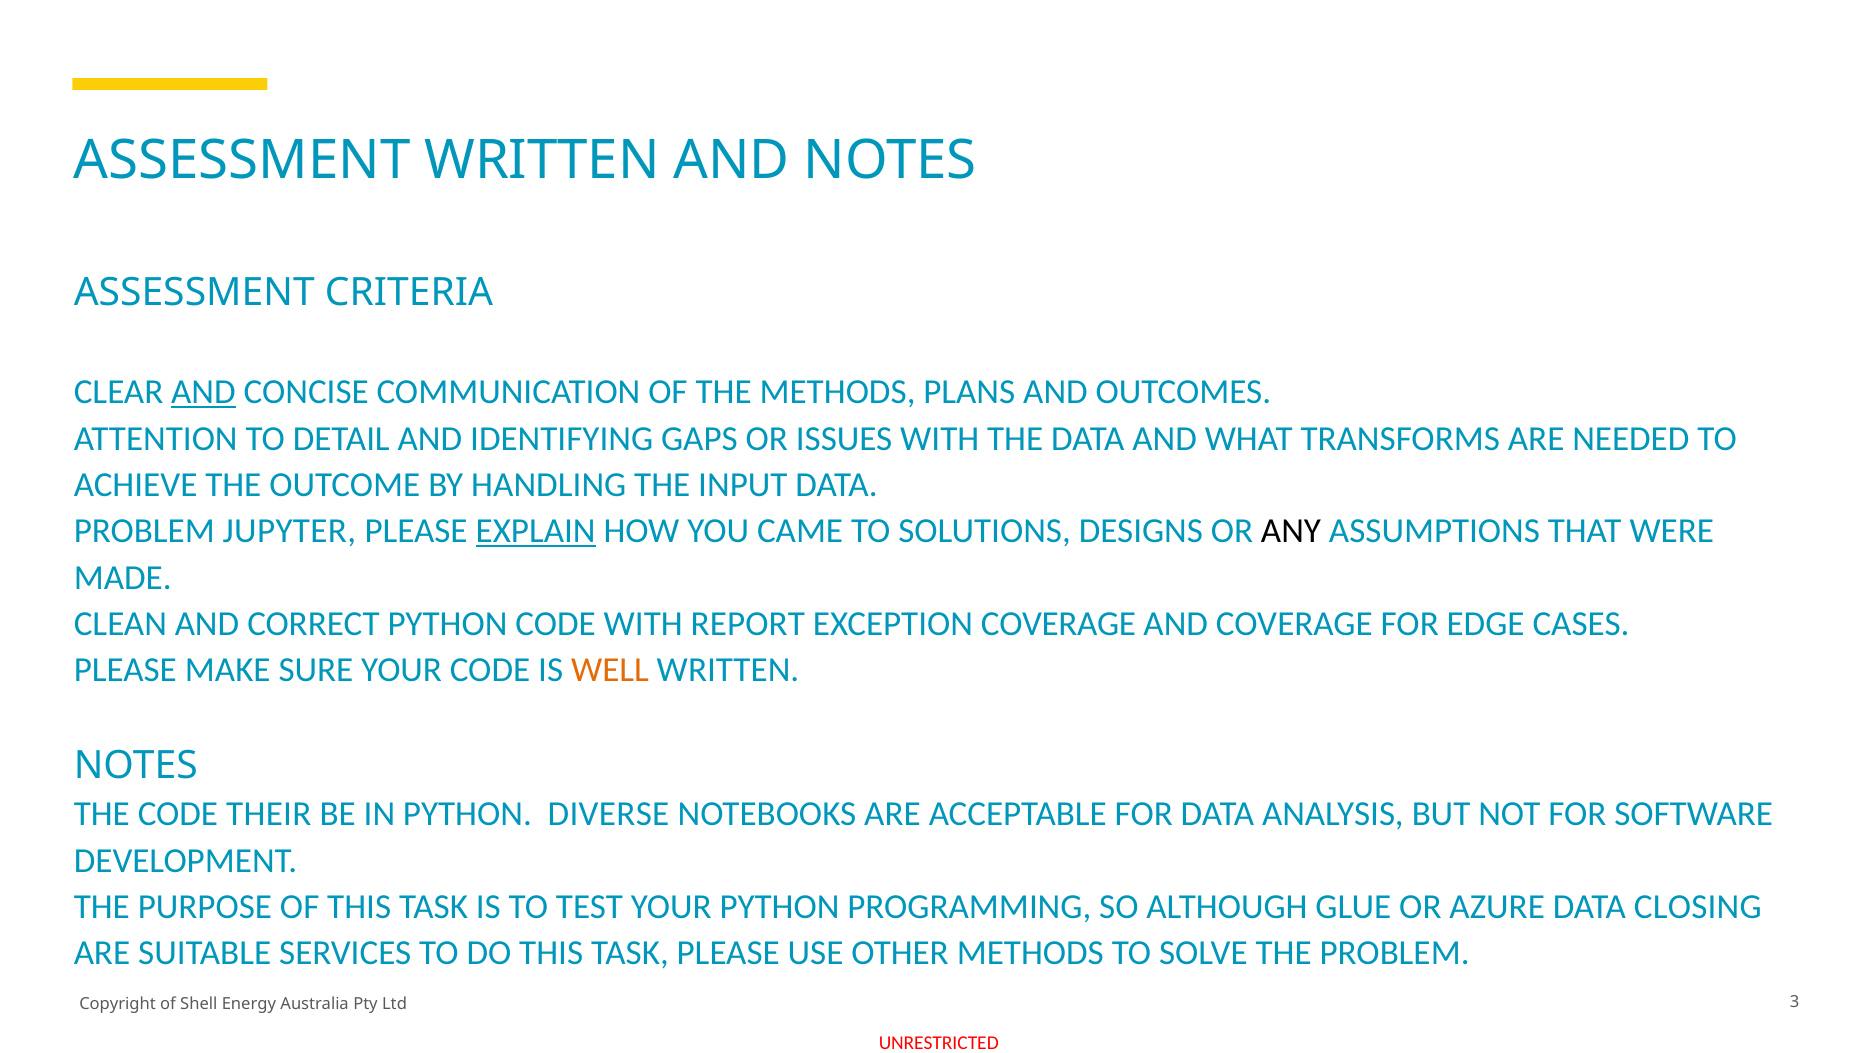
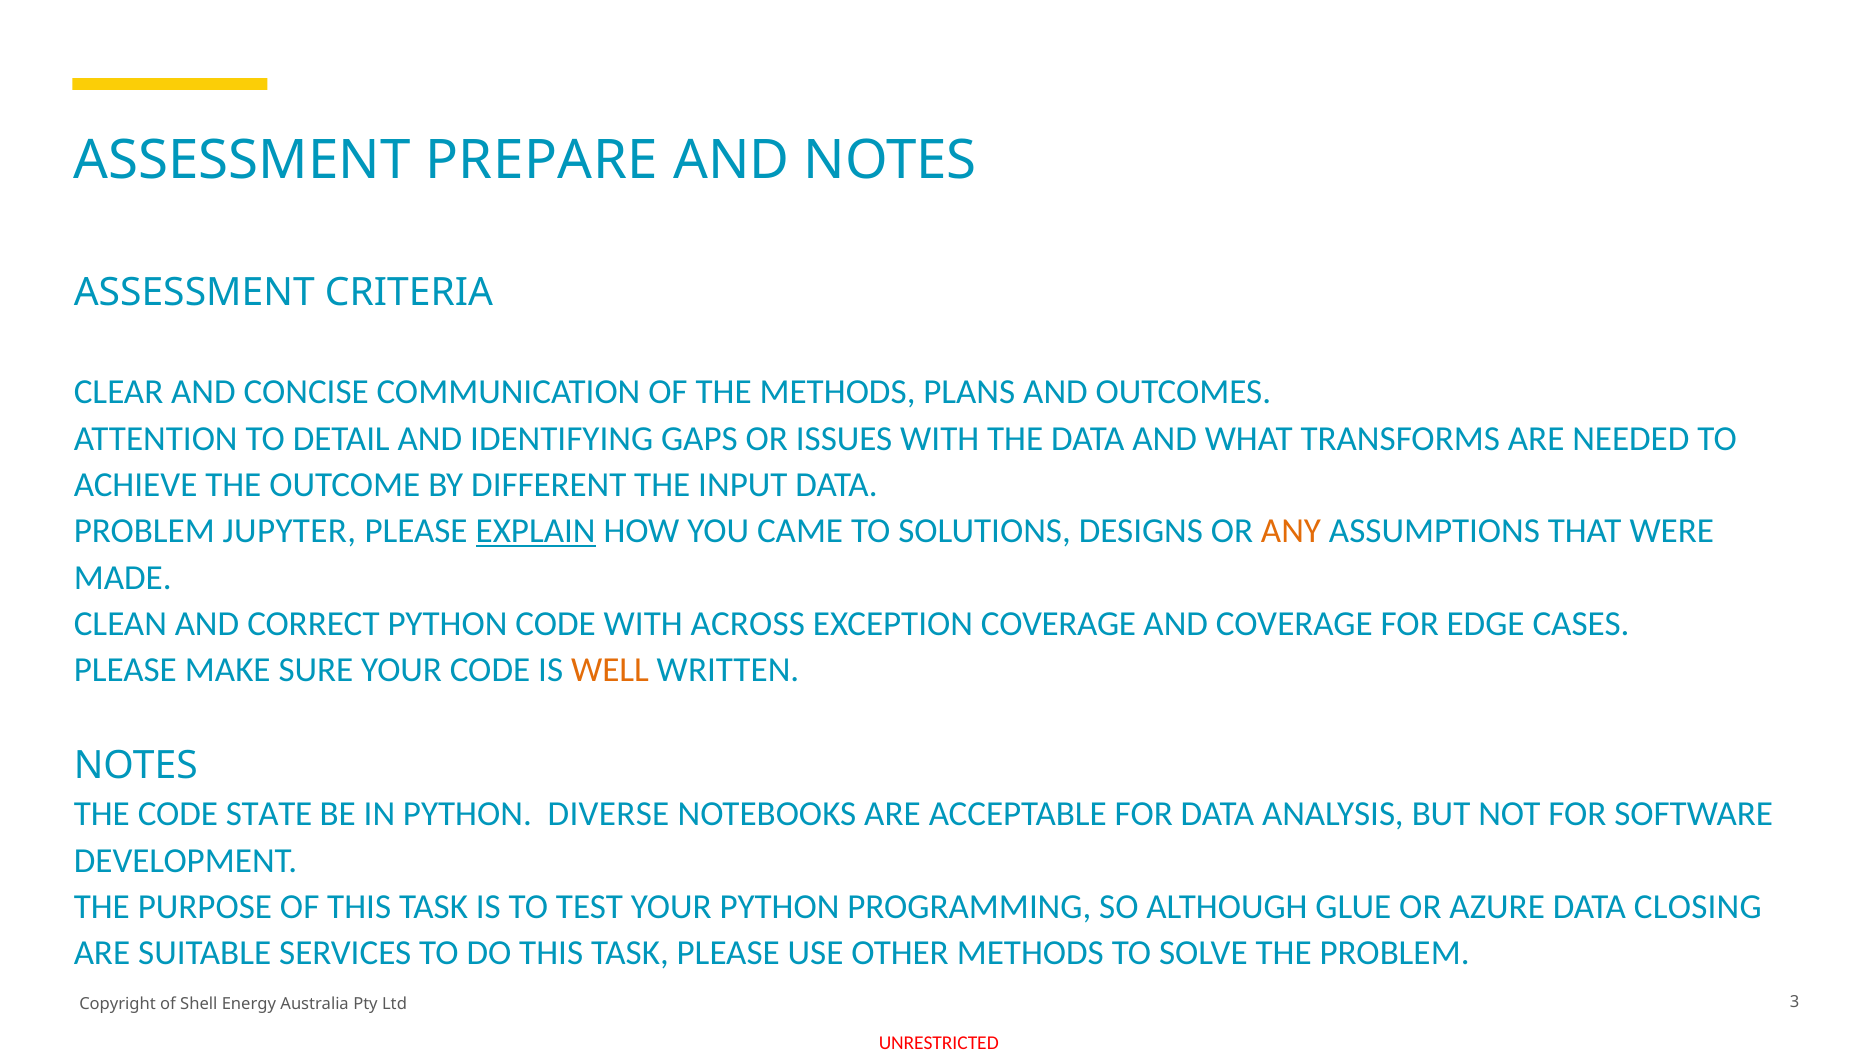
ASSESSMENT WRITTEN: WRITTEN -> PREPARE (542, 161)
AND underline: present -> none (203, 392)
HANDLING: HANDLING -> DIFFERENT (549, 485)
ANY colour: black -> orange (1291, 531)
REPORT: REPORT -> ACROSS (748, 624)
THEIR: THEIR -> STATE (269, 815)
